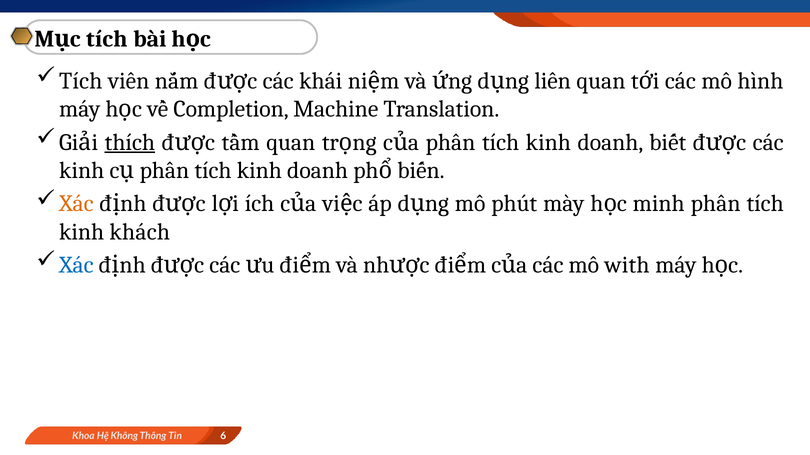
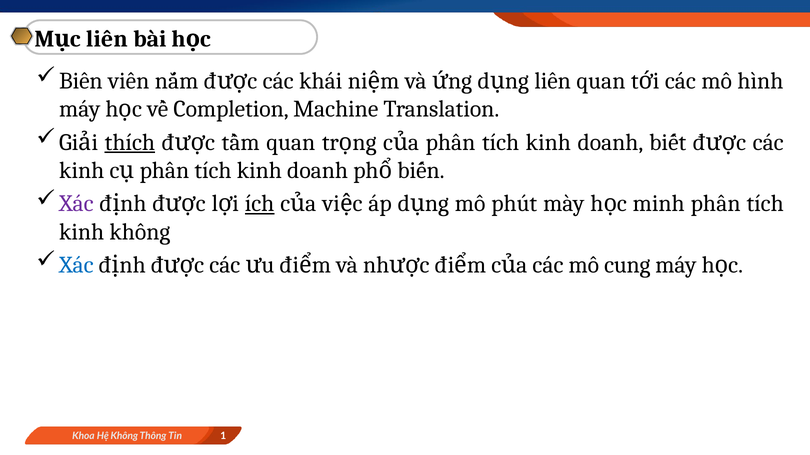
tích: tích -> liên (107, 39)
Tích: Tích -> Biên (81, 81)
Xác colour: orange -> purple (76, 204)
ích underline: none -> present (260, 204)
kinh khách: khách -> không (140, 232)
with: with -> cung (627, 265)
6: 6 -> 1 (223, 436)
